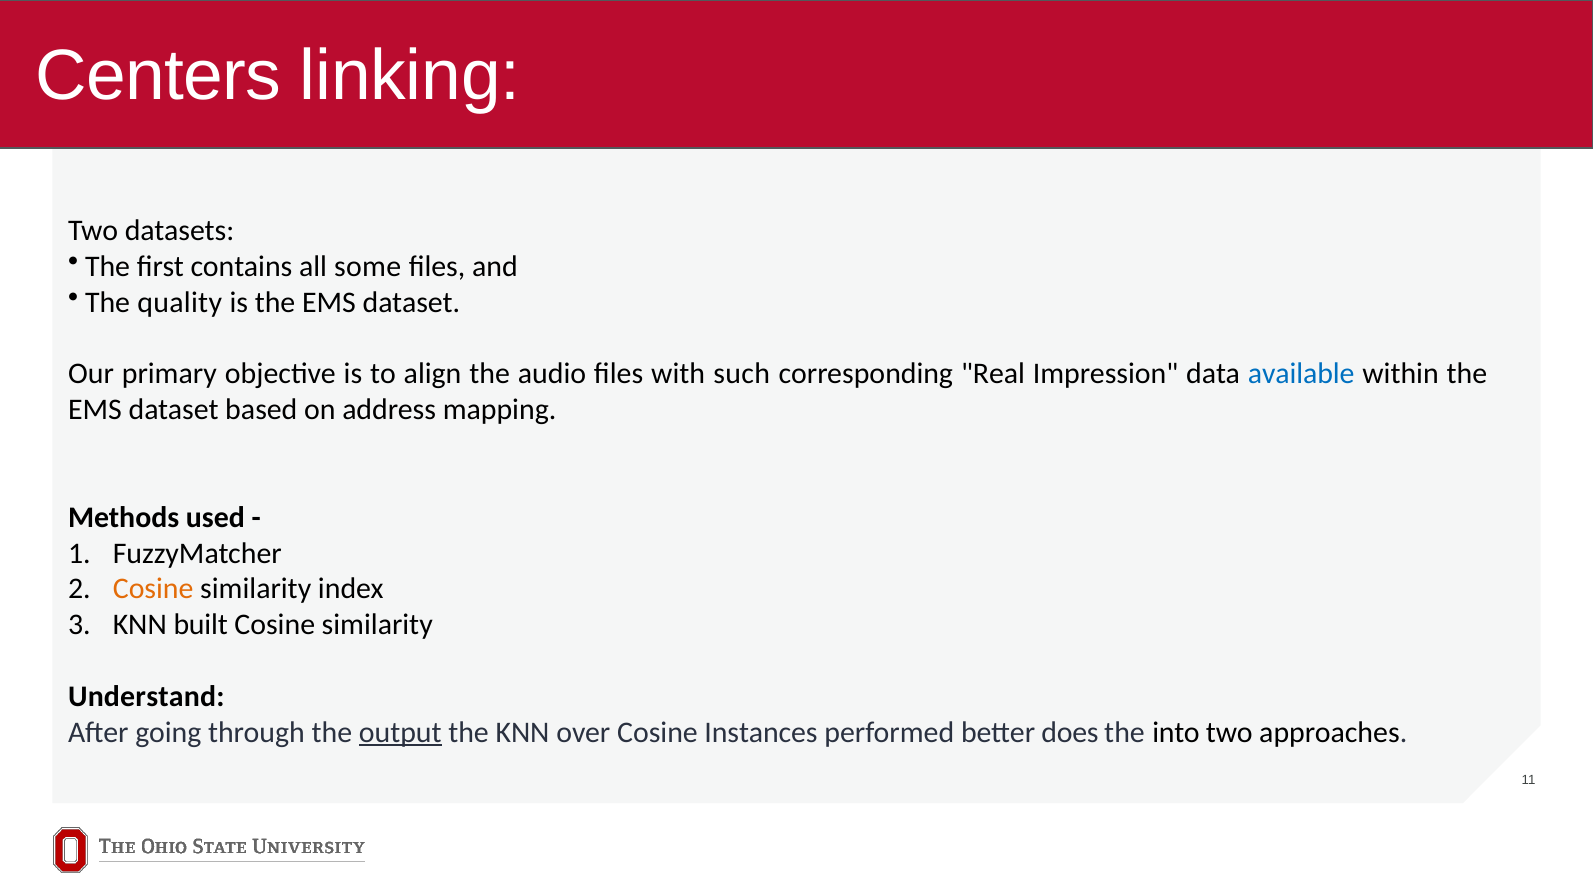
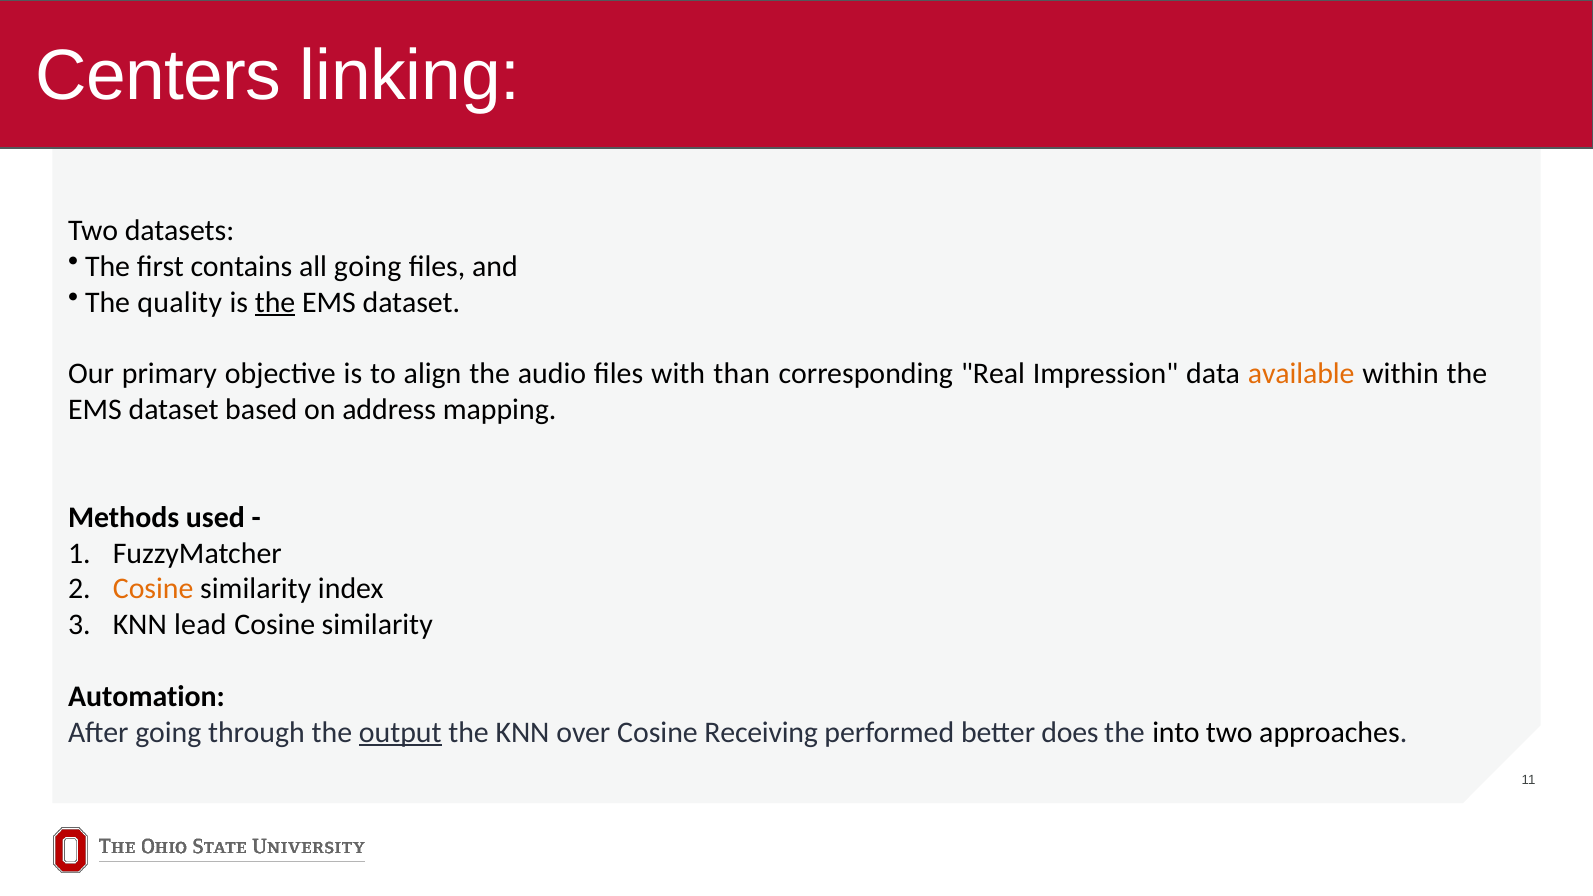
all some: some -> going (368, 267)
the underline: none -> present (275, 302)
such: such -> than (742, 374)
available colour: blue -> orange (1301, 374)
built: built -> lead (200, 625)
Understand: Understand -> Automation (146, 697)
Instances: Instances -> Receiving (761, 733)
